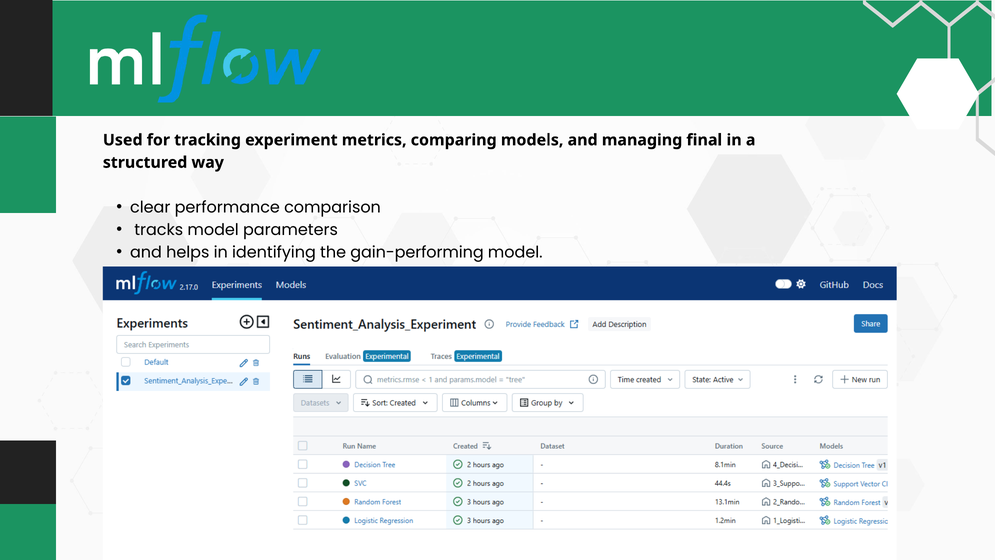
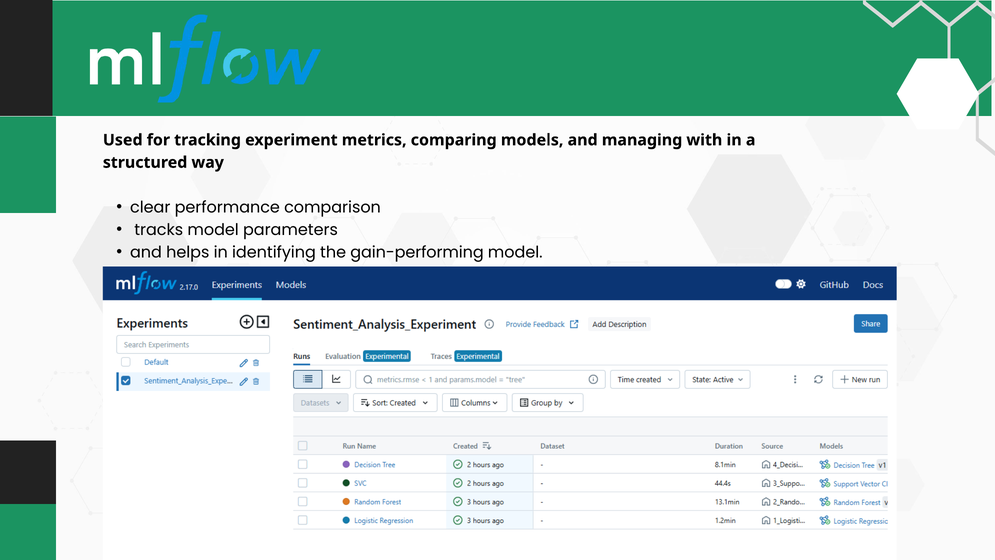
final: final -> with (704, 140)
